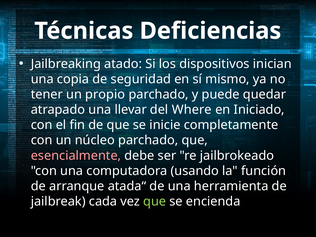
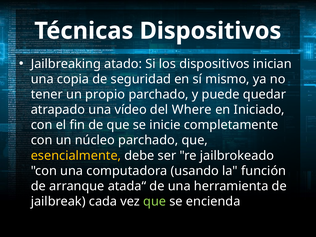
Técnicas Deficiencias: Deficiencias -> Dispositivos (210, 31)
llevar: llevar -> vídeo (131, 110)
esencialmente colour: pink -> yellow (76, 156)
